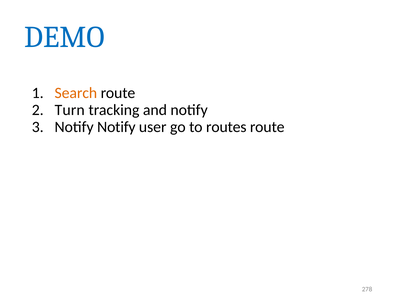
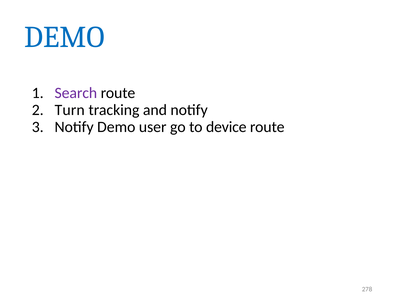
Search colour: orange -> purple (76, 93)
Notify Notify: Notify -> Demo (116, 127)
routes: routes -> device (226, 127)
